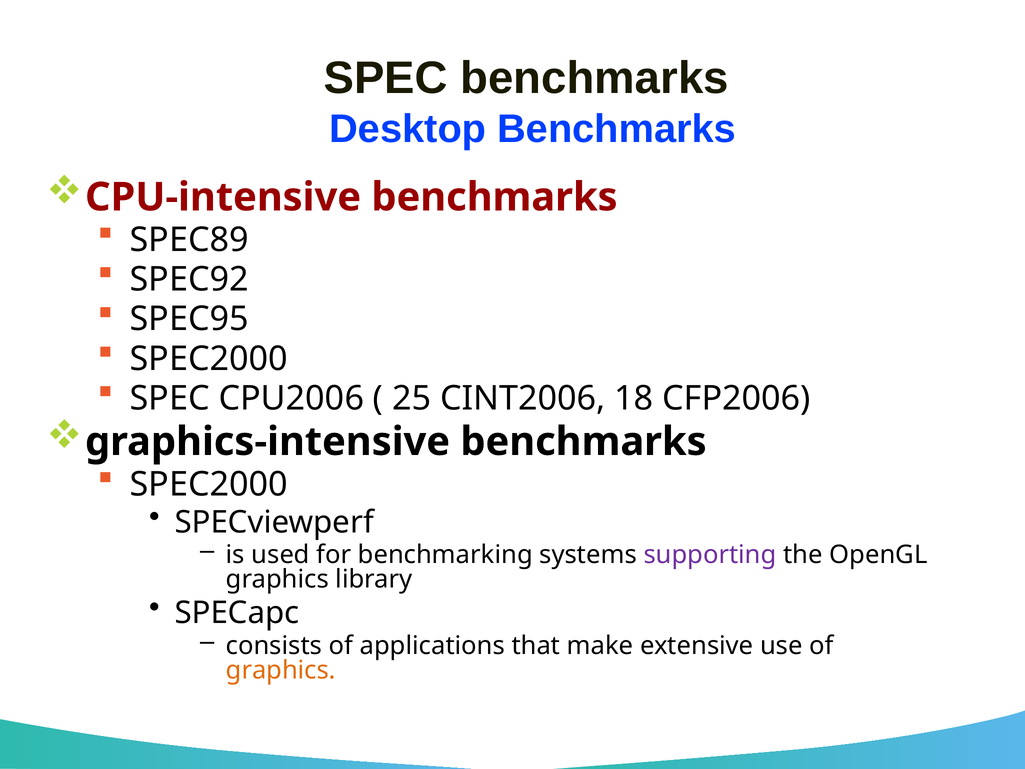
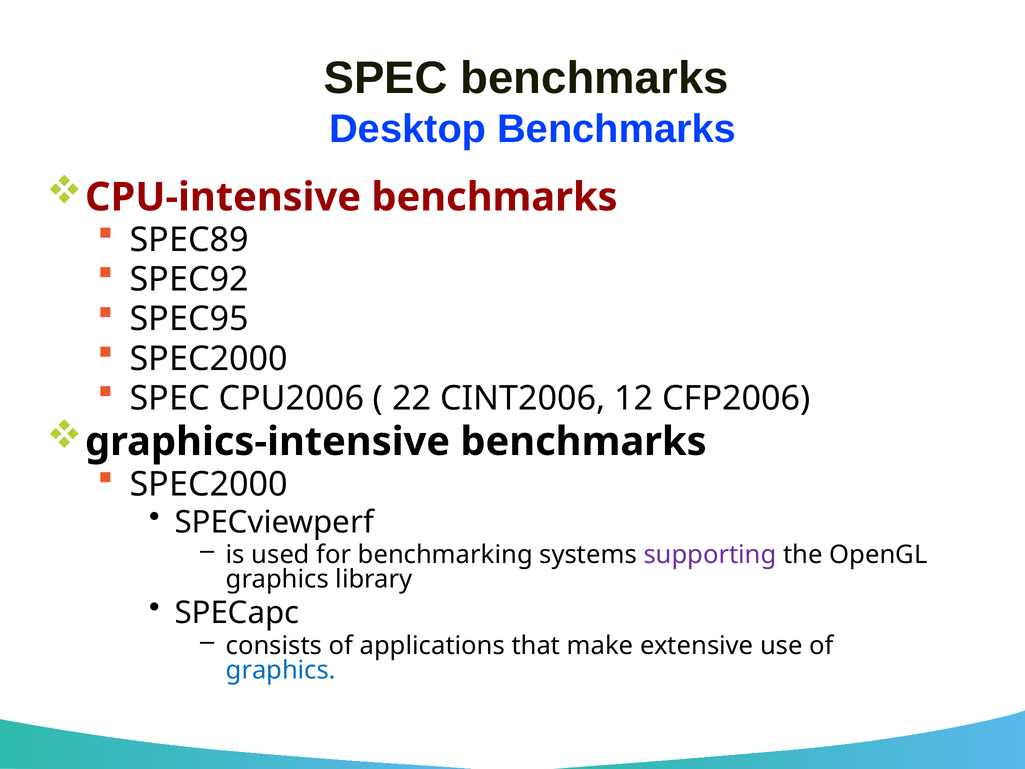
25: 25 -> 22 (412, 398)
18: 18 -> 12 (634, 398)
graphics colour: orange -> blue (281, 670)
